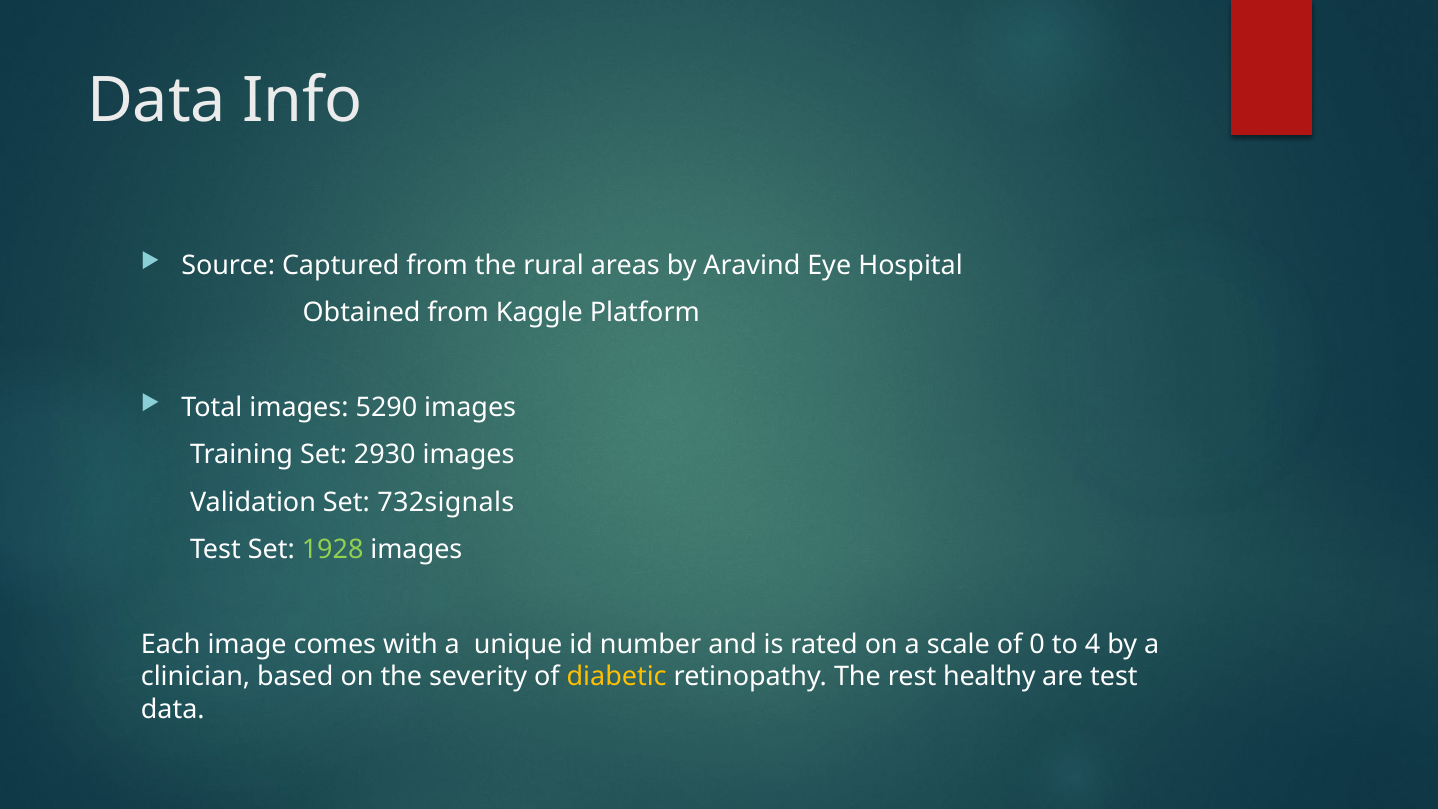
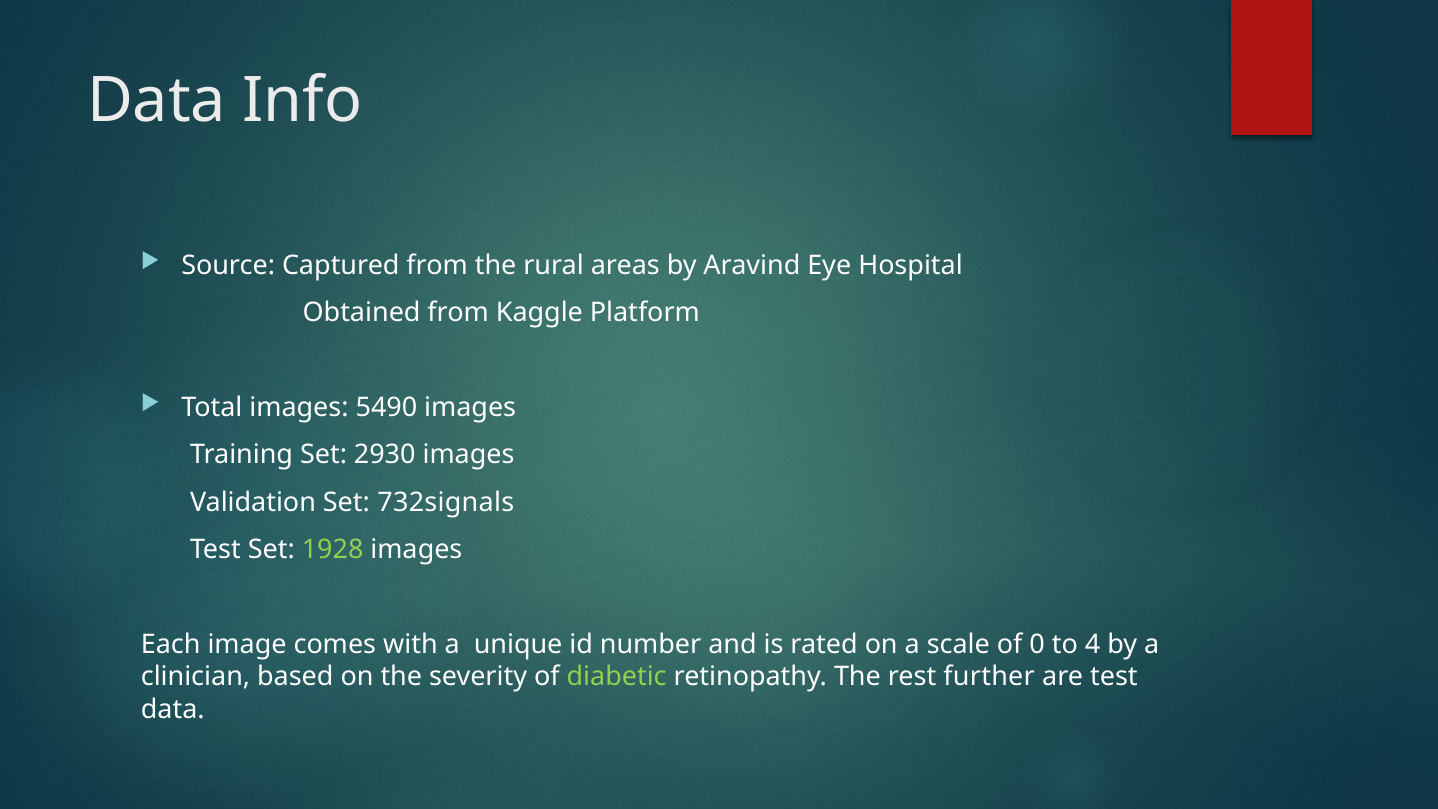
5290: 5290 -> 5490 (386, 408)
diabetic colour: yellow -> light green (617, 677)
healthy: healthy -> further (989, 677)
